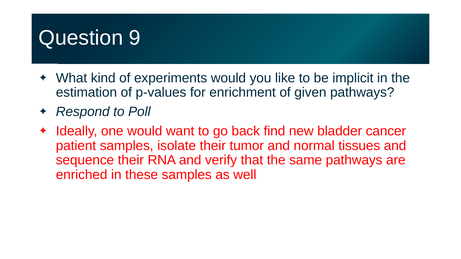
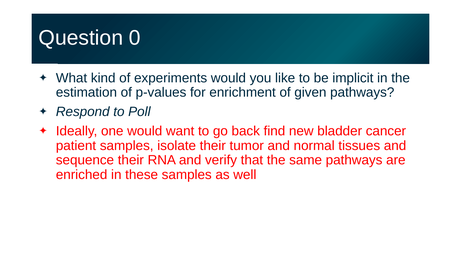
9: 9 -> 0 (135, 38)
